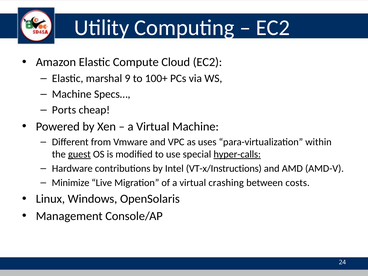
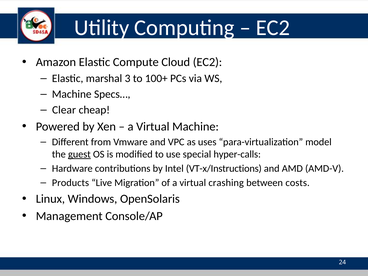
9: 9 -> 3 (128, 78)
Ports: Ports -> Clear (64, 110)
within: within -> model (318, 142)
hyper-calls underline: present -> none (237, 154)
Minimize: Minimize -> Products (70, 183)
